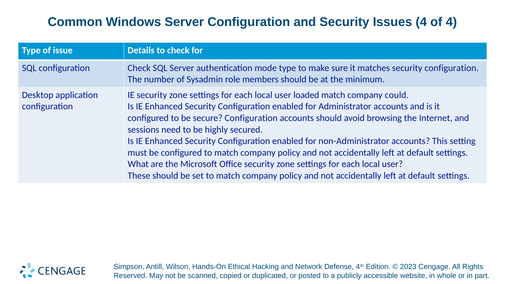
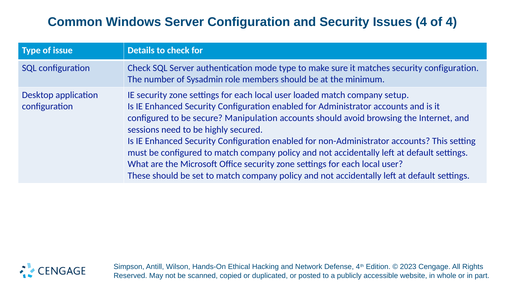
could: could -> setup (397, 95)
secure Configuration: Configuration -> Manipulation (251, 118)
